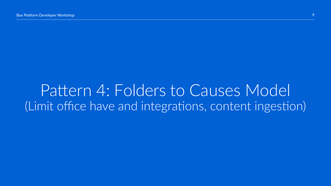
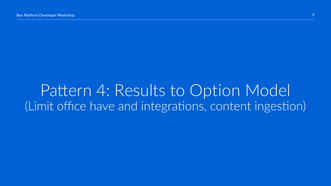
Folders: Folders -> Results (140, 91)
Causes: Causes -> Option (215, 91)
